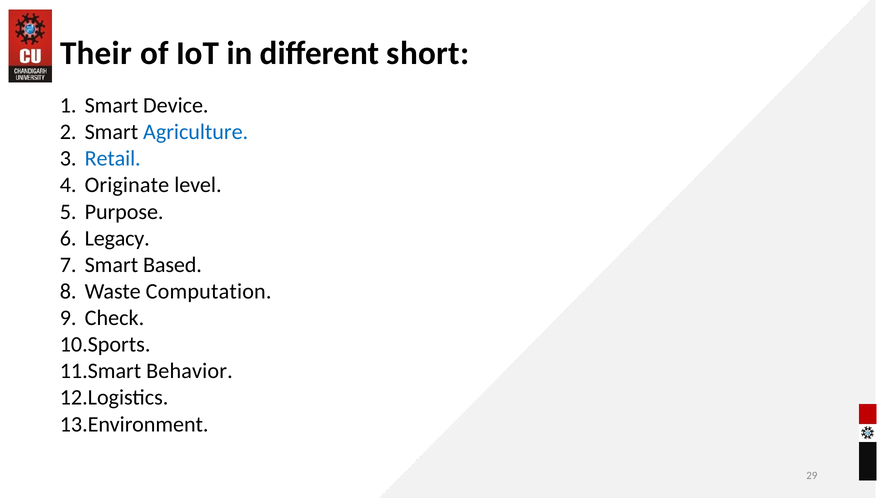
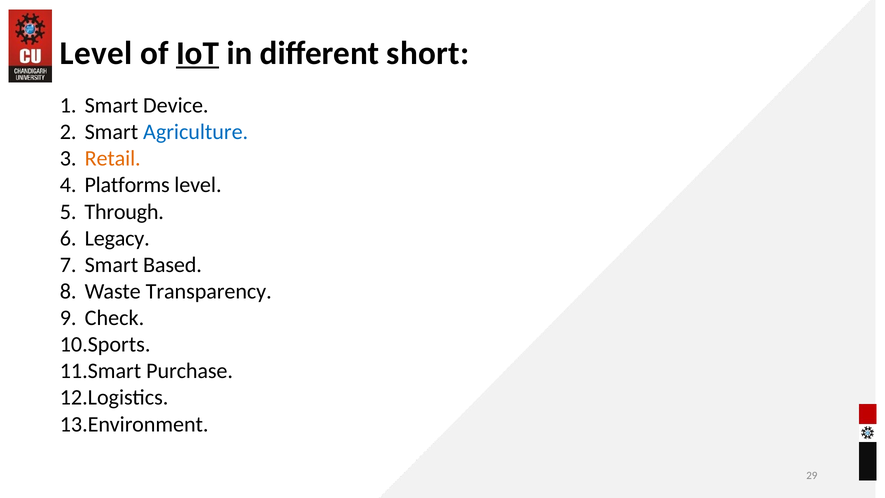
Their: Their -> Level (96, 53)
IoT underline: none -> present (198, 53)
Retail colour: blue -> orange (113, 159)
Originate: Originate -> Platforms (127, 185)
Purpose: Purpose -> Through (124, 212)
Computation: Computation -> Transparency (209, 291)
Behavior: Behavior -> Purchase (190, 371)
